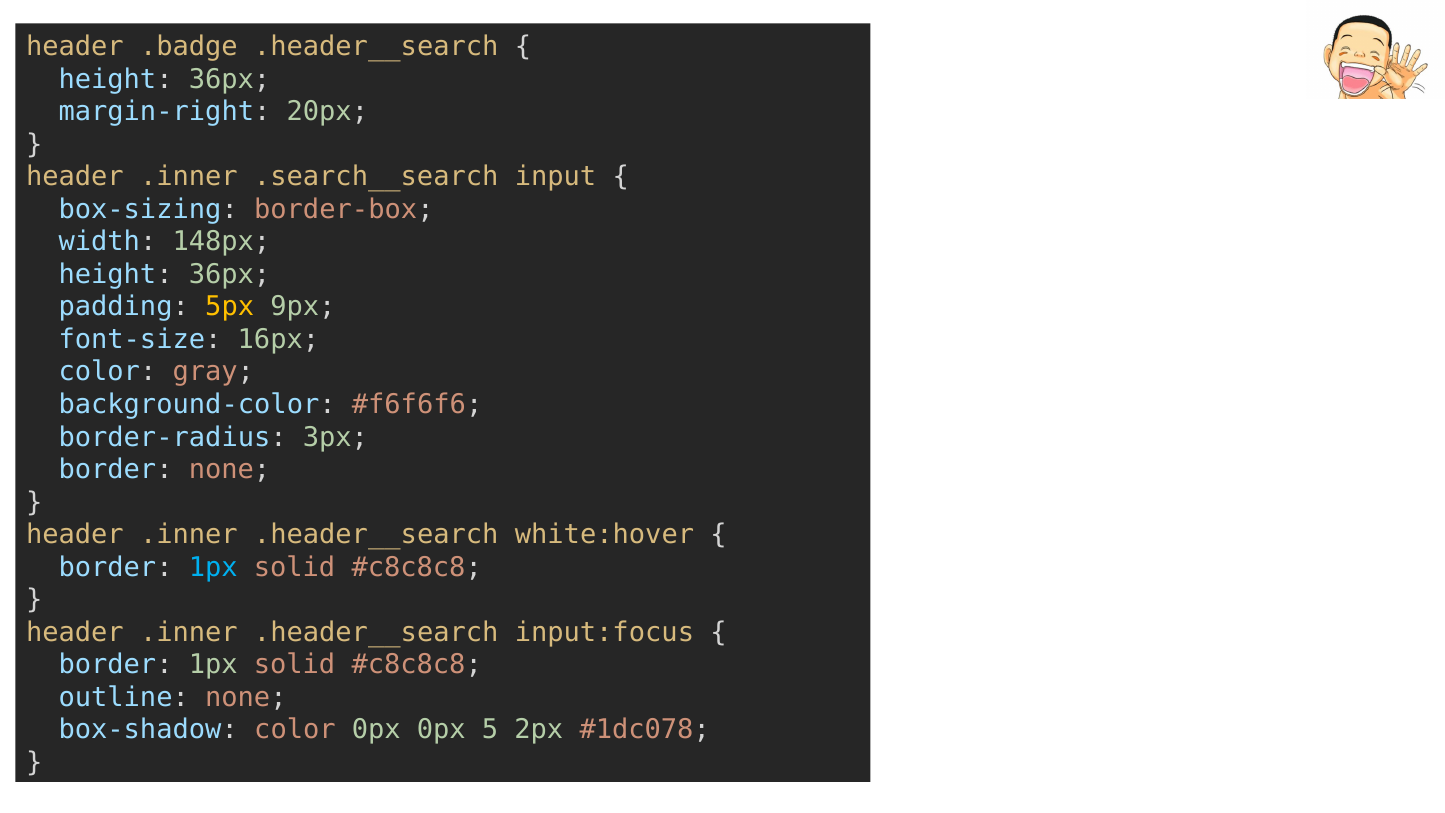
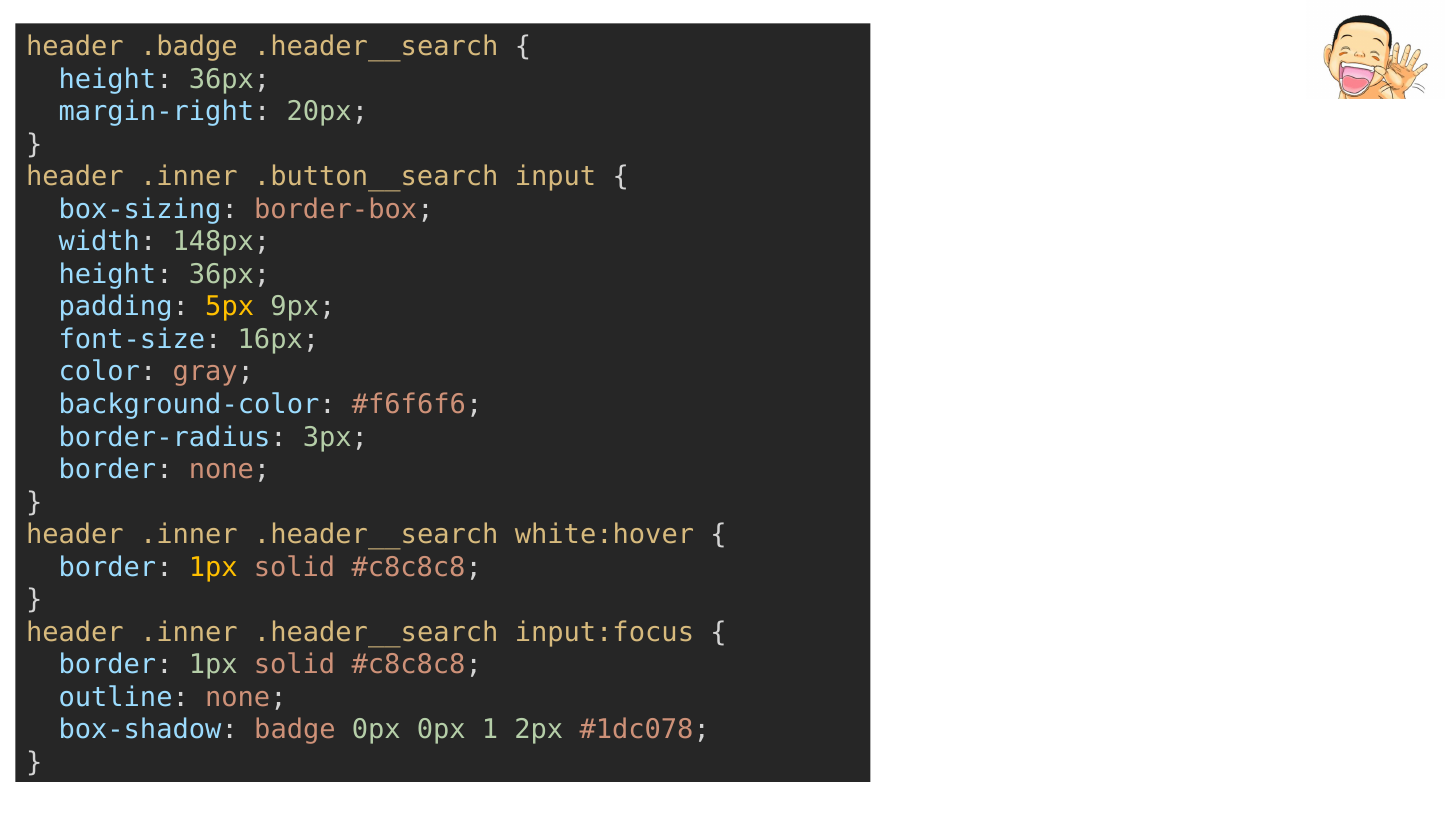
.search__search: .search__search -> .button__search (376, 177)
1px colour: light blue -> yellow (213, 567)
box-shadow color: color -> badge (295, 730)
5: 5 -> 1 (490, 730)
